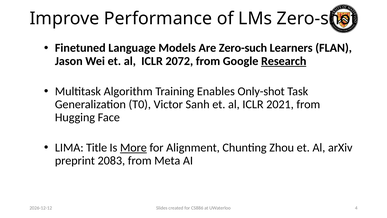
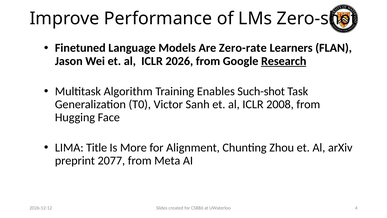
Zero-such: Zero-such -> Zero-rate (243, 48)
2072: 2072 -> 2026 (179, 61)
Only-shot: Only-shot -> Such-shot (261, 91)
2021: 2021 -> 2008 (280, 104)
More underline: present -> none (133, 147)
2083: 2083 -> 2077 (111, 160)
